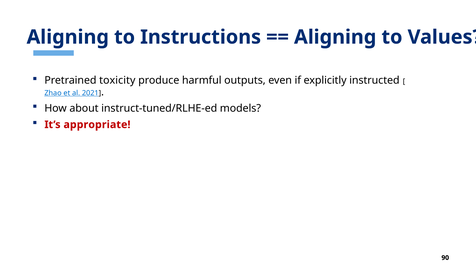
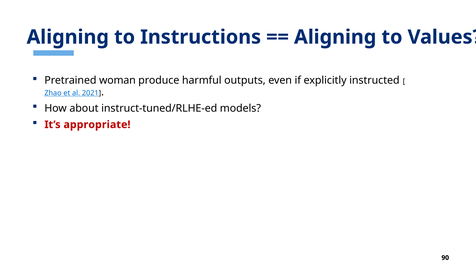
toxicity: toxicity -> woman (117, 80)
